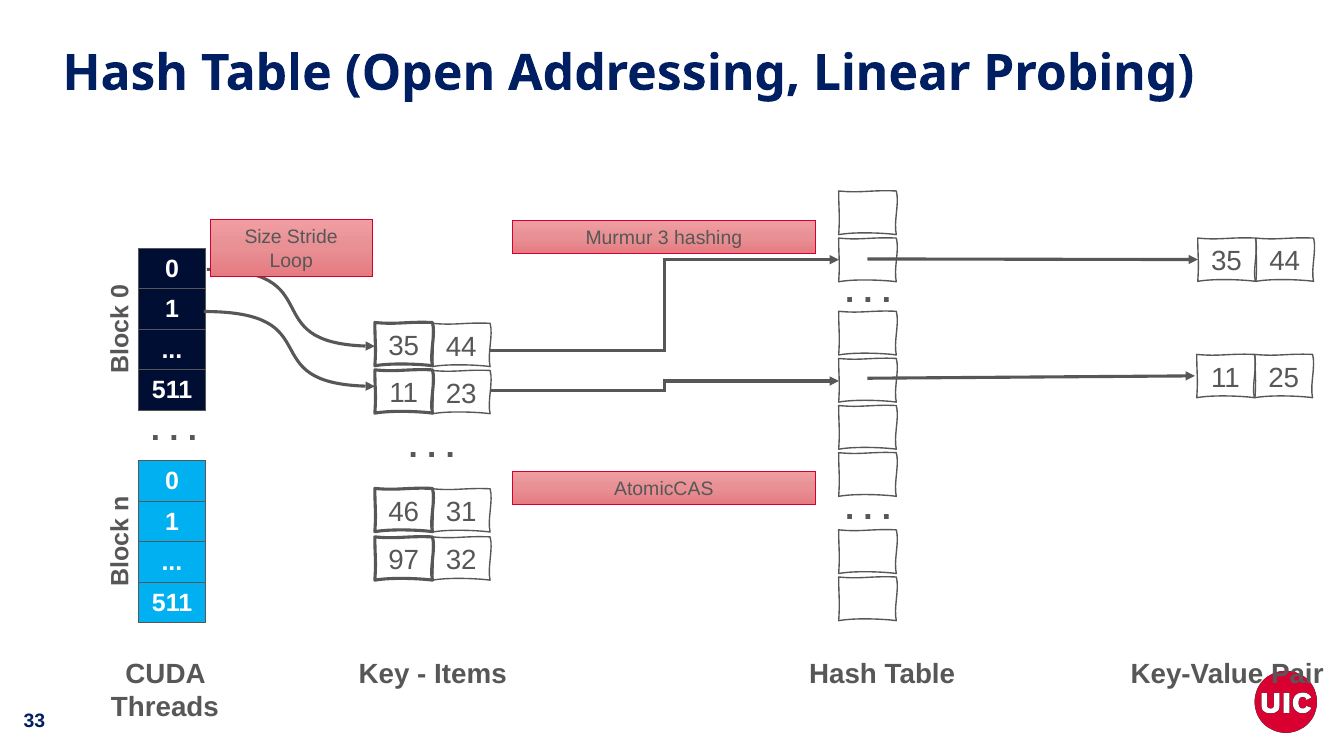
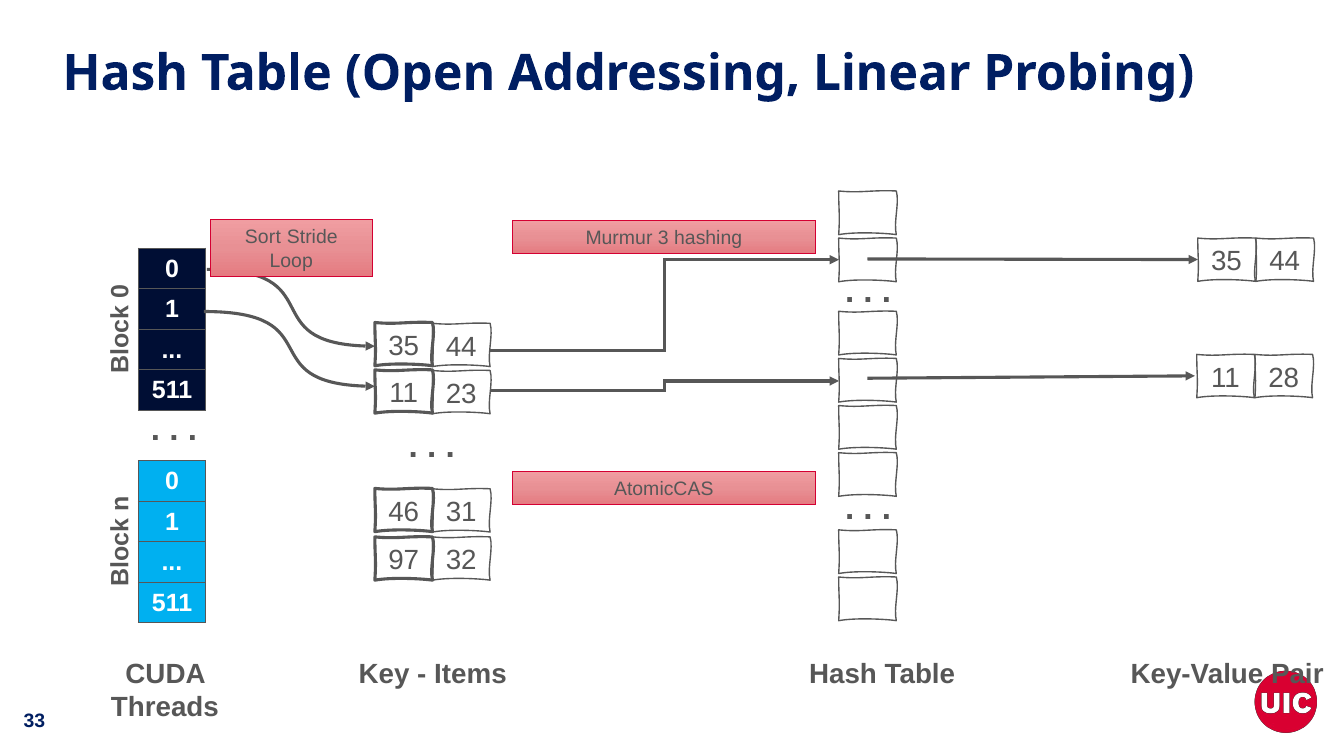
Size: Size -> Sort (263, 238)
25: 25 -> 28 (1284, 378)
